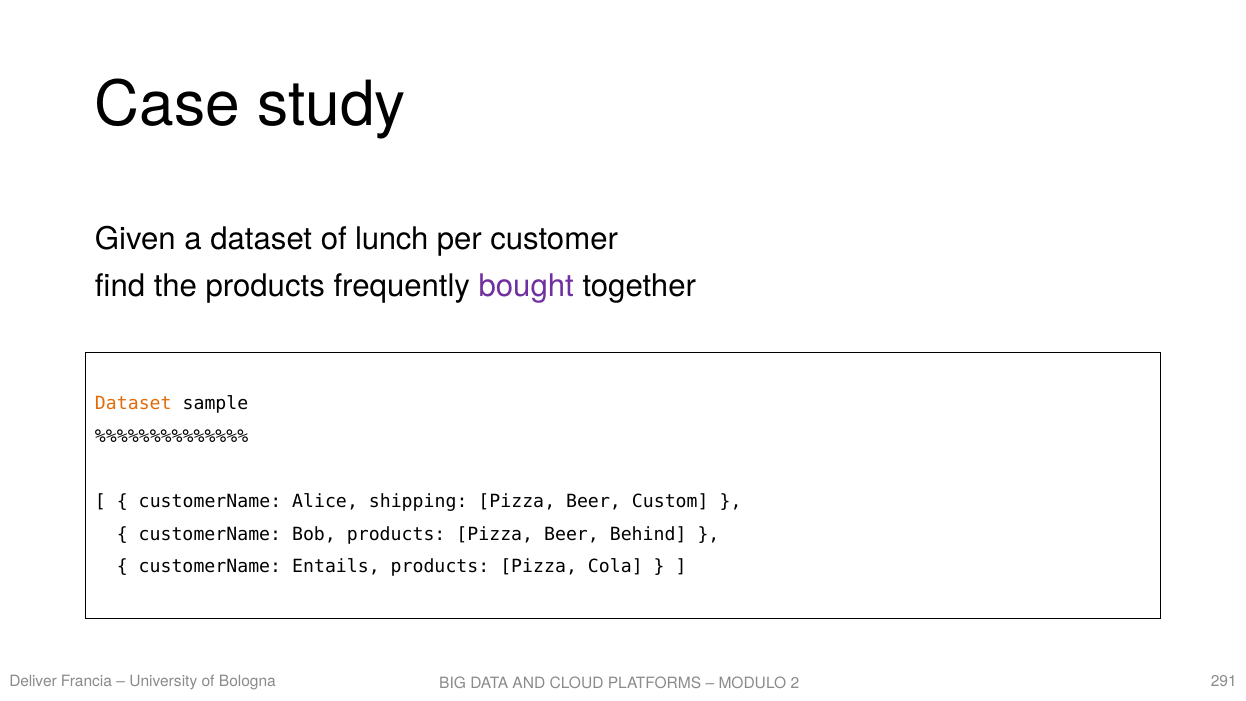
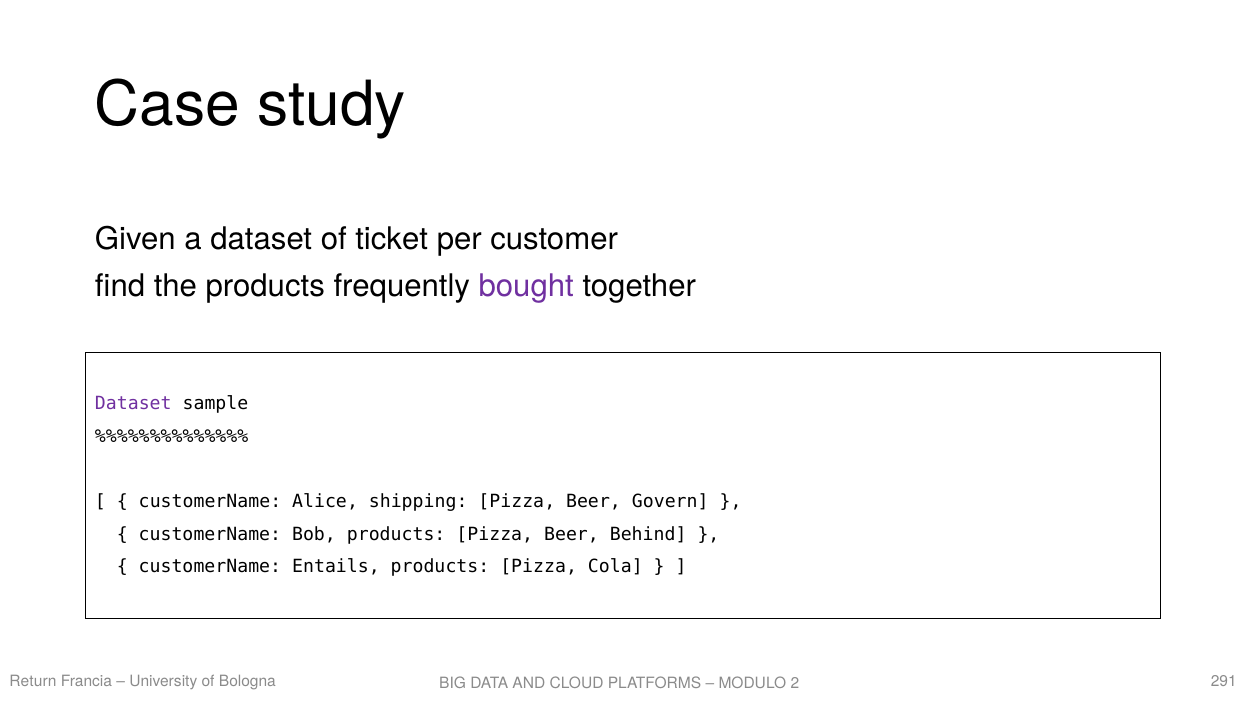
lunch: lunch -> ticket (392, 240)
Dataset colour: orange -> purple (133, 404)
Custom: Custom -> Govern (670, 502)
Deliver: Deliver -> Return (33, 681)
